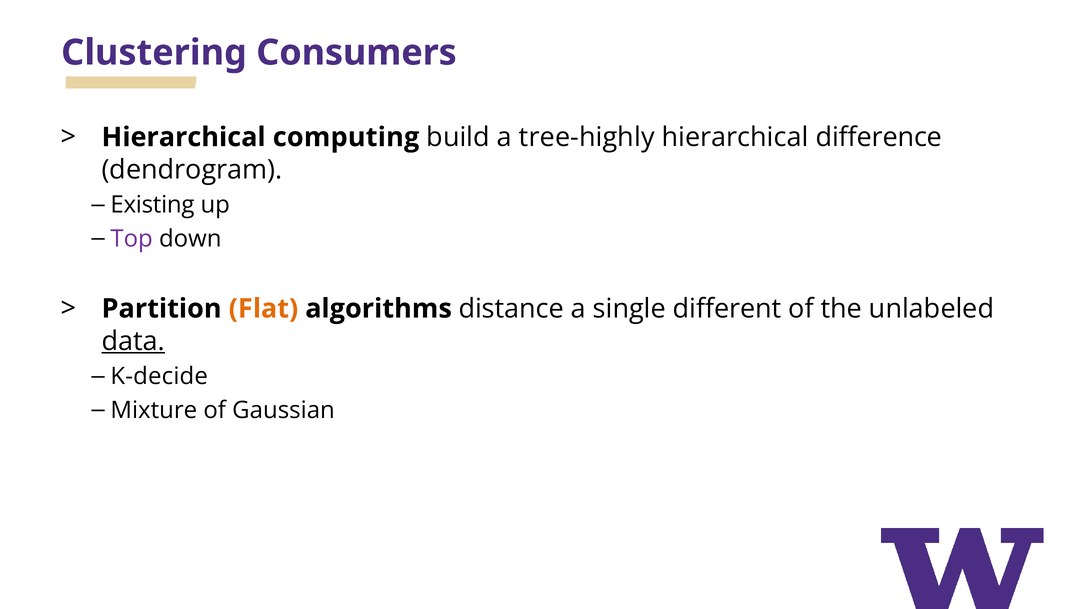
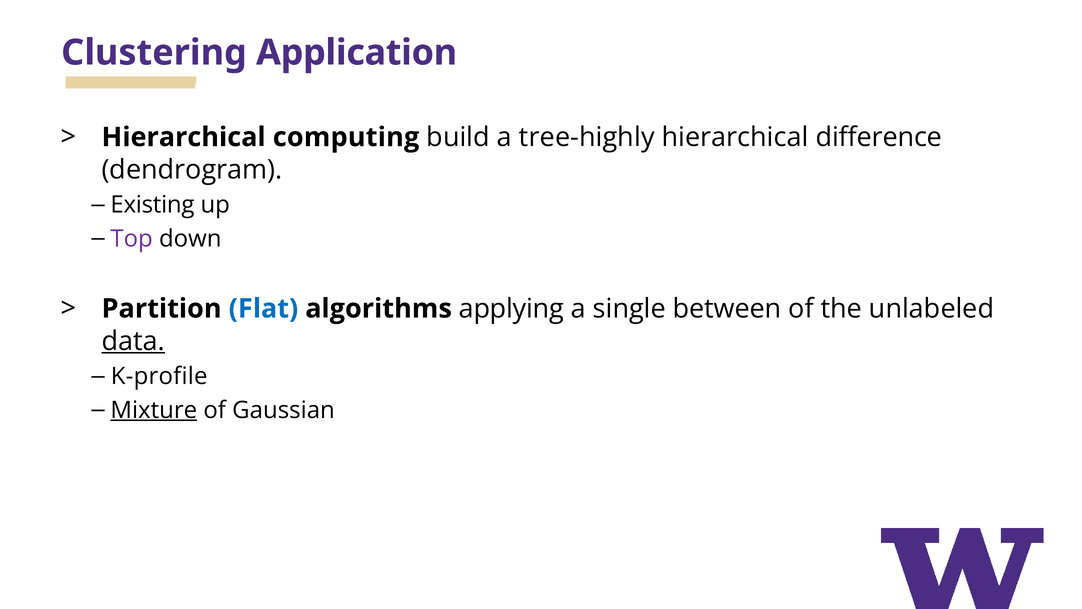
Consumers: Consumers -> Application (357, 53)
Flat colour: orange -> blue (263, 308)
distance: distance -> applying (511, 308)
different: different -> between (727, 308)
K-decide: K-decide -> K-profile (159, 376)
Mixture underline: none -> present (154, 410)
